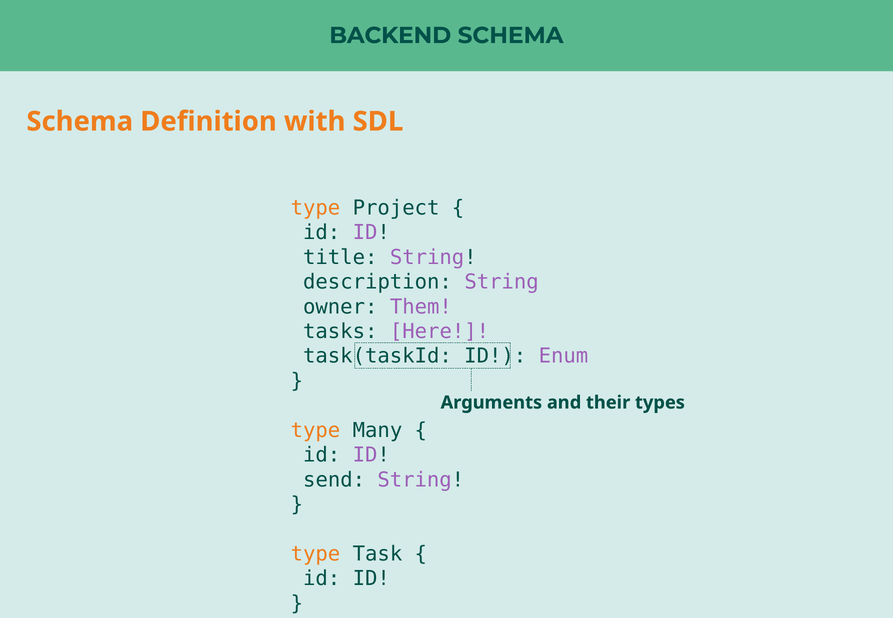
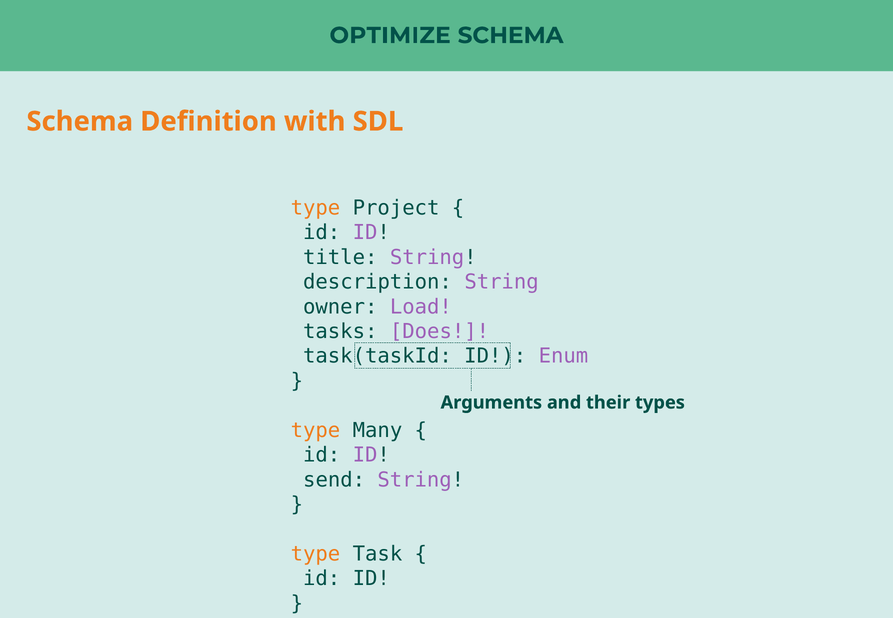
BACKEND: BACKEND -> OPTIMIZE (390, 35)
Them: Them -> Load (421, 307)
Here: Here -> Does (440, 332)
